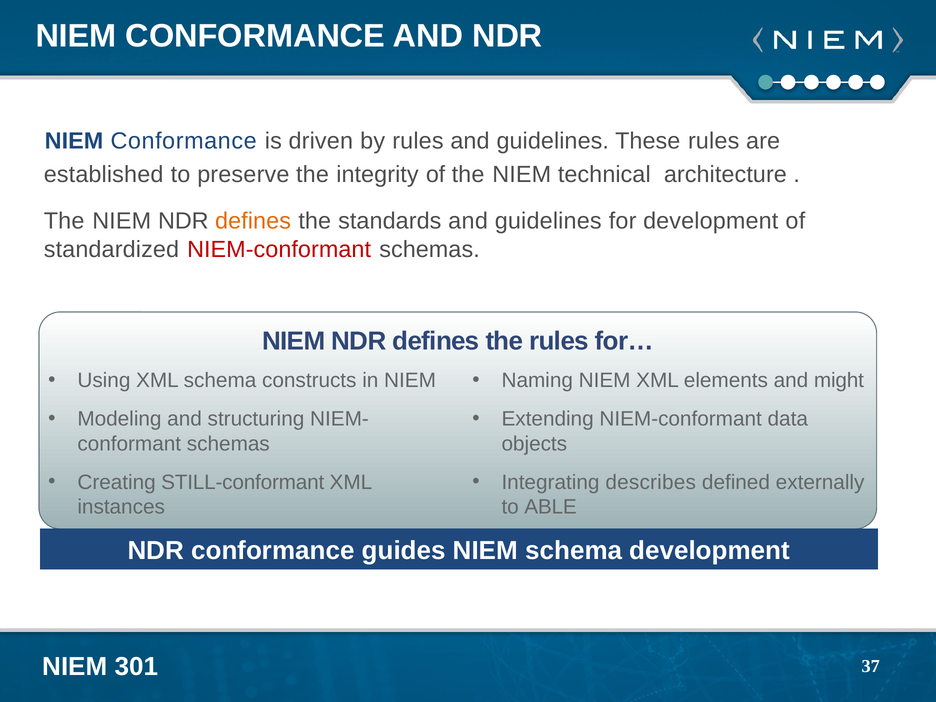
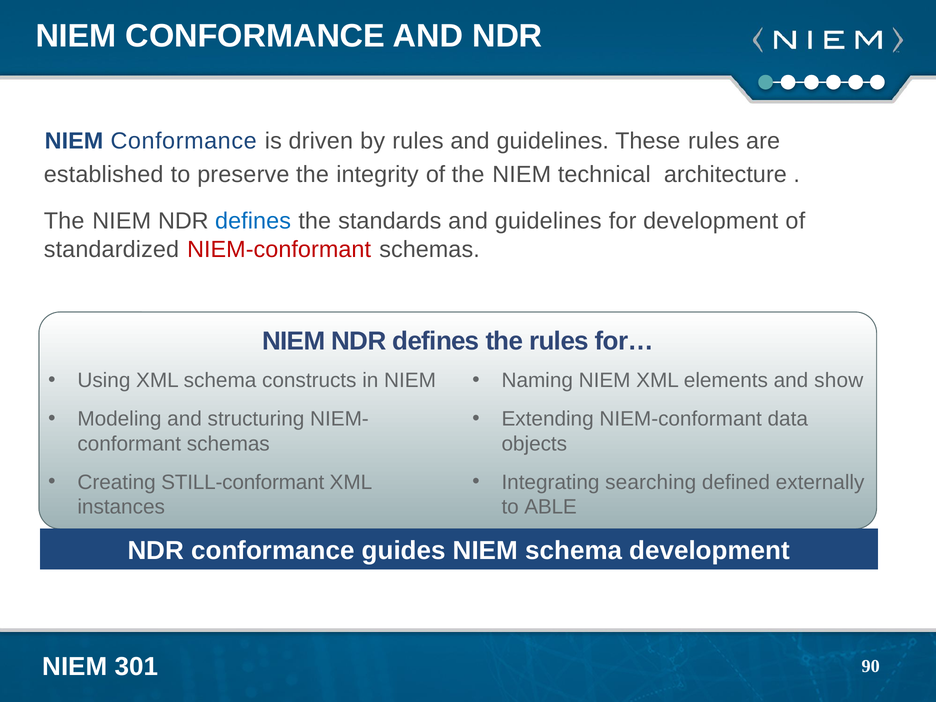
defines colour: orange -> blue (253, 221)
might: might -> show (839, 381)
describes: describes -> searching (651, 482)
37: 37 -> 90 (871, 666)
